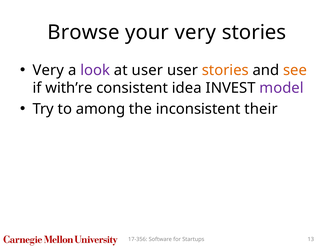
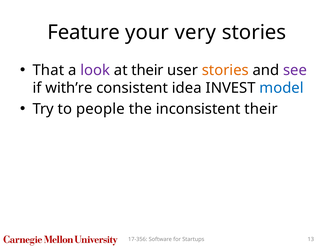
Browse: Browse -> Feature (84, 32)
Very: Very -> That (48, 70)
at user: user -> their (147, 70)
see colour: orange -> purple (295, 70)
model colour: purple -> blue (282, 88)
among: among -> people (100, 109)
